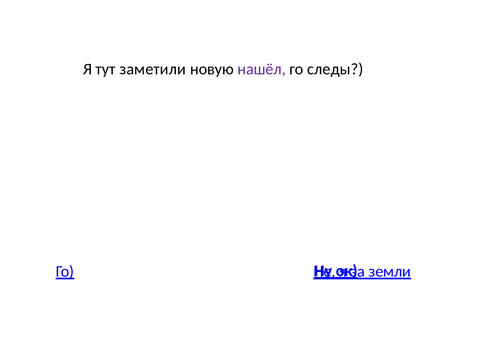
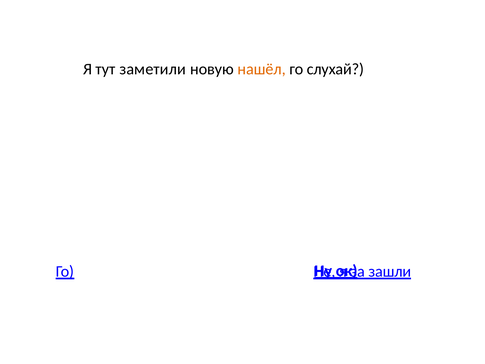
нашёл colour: purple -> orange (262, 69)
следы: следы -> слухай (335, 69)
земли: земли -> зашли (390, 271)
